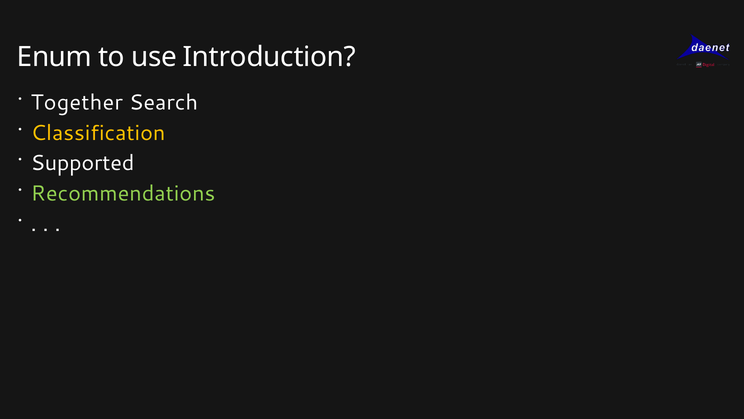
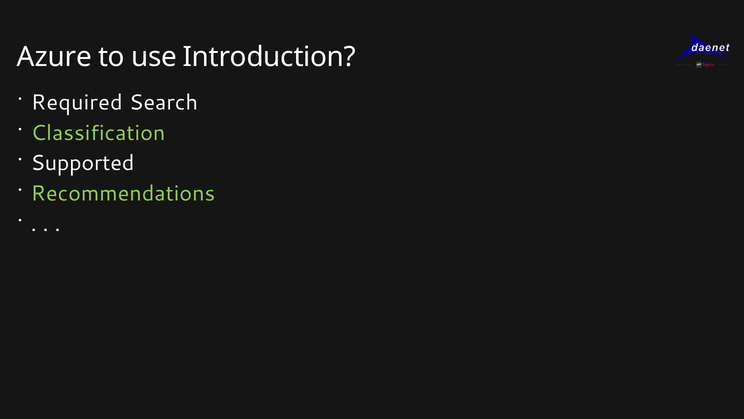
Enum: Enum -> Azure (54, 57)
Together: Together -> Required (77, 102)
Classification colour: yellow -> light green (98, 133)
